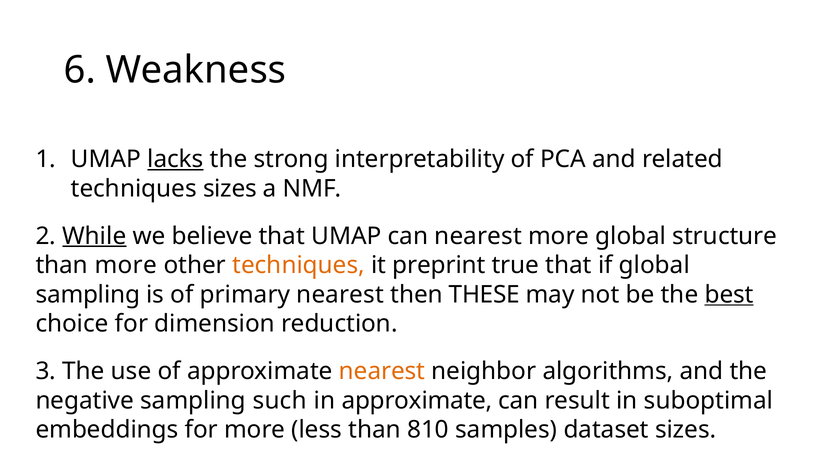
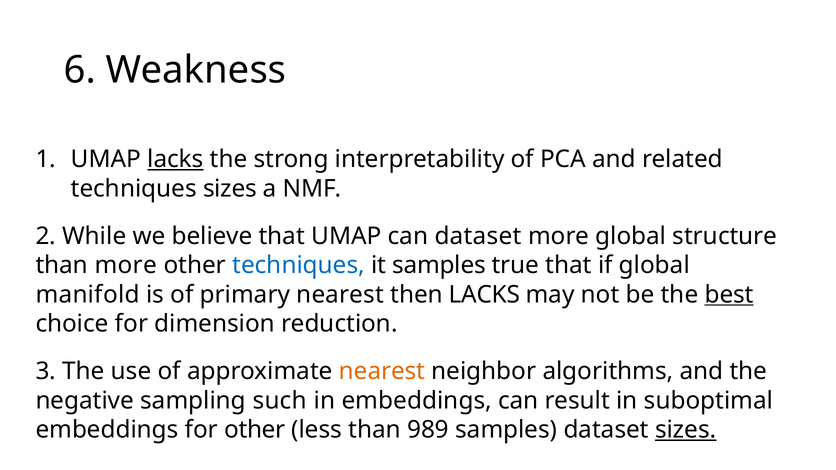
While underline: present -> none (94, 236)
can nearest: nearest -> dataset (478, 236)
techniques colour: orange -> blue (299, 265)
it preprint: preprint -> samples (439, 265)
sampling: sampling -> manifold (88, 295)
then THESE: THESE -> LACKS (484, 295)
in approximate: approximate -> embeddings (417, 401)
for more: more -> other (255, 430)
810: 810 -> 989 (428, 430)
sizes underline: none -> present (686, 430)
